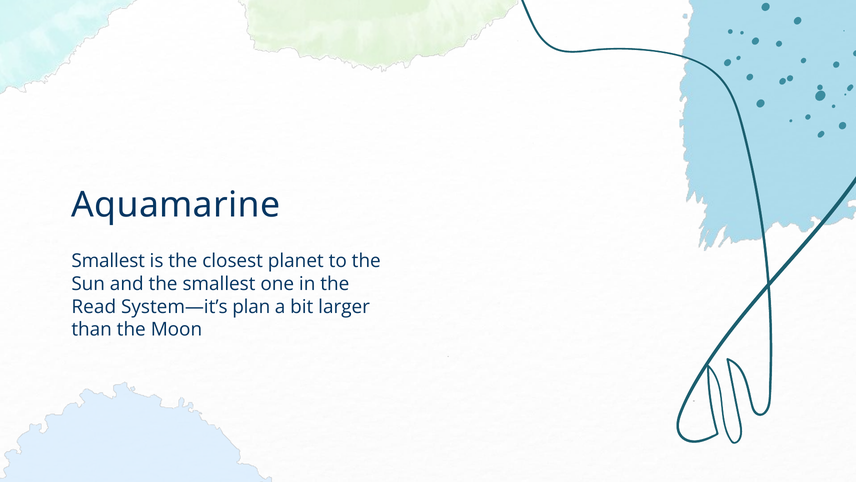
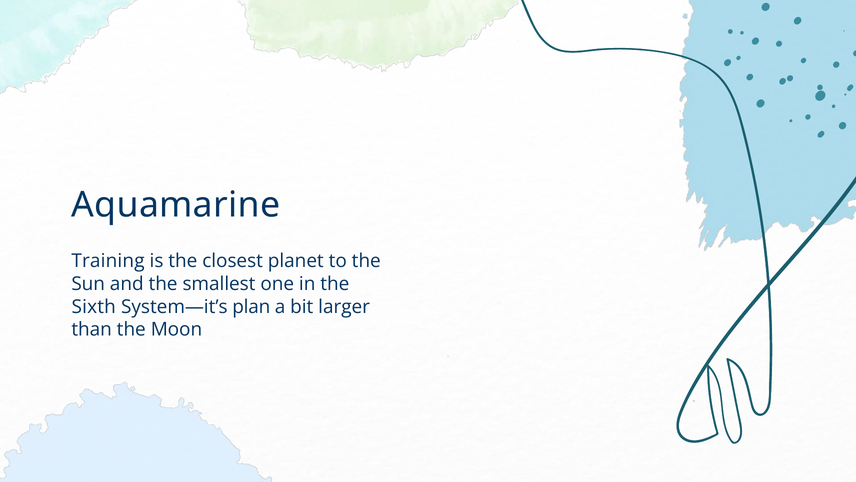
Smallest: Smallest -> Training (108, 261)
Read: Read -> Sixth (94, 307)
